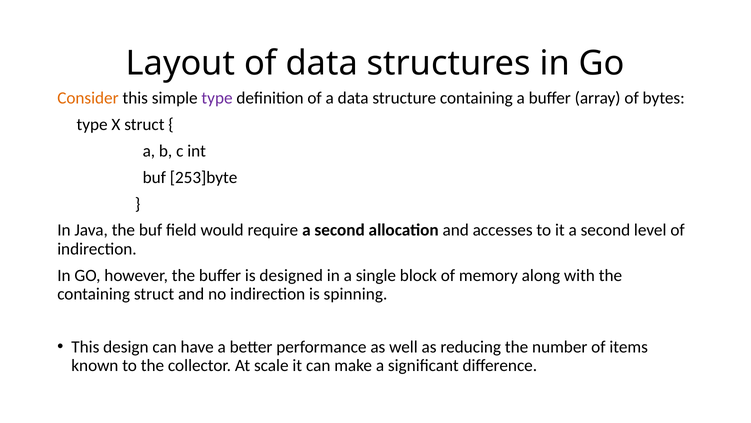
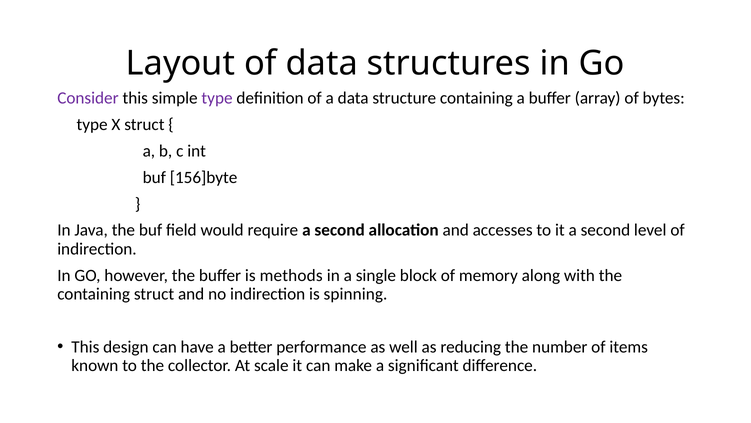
Consider colour: orange -> purple (88, 98)
253]byte: 253]byte -> 156]byte (204, 177)
designed: designed -> methods (291, 275)
